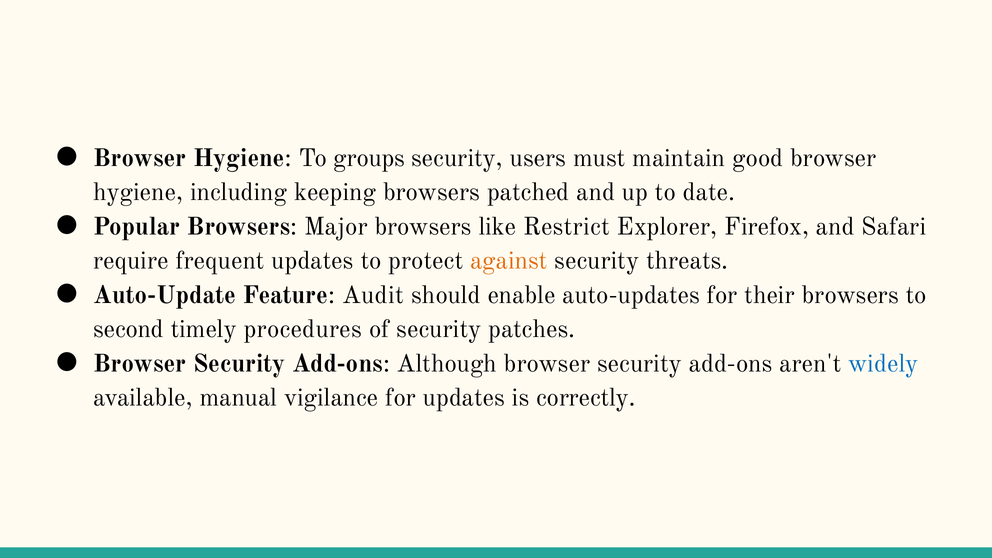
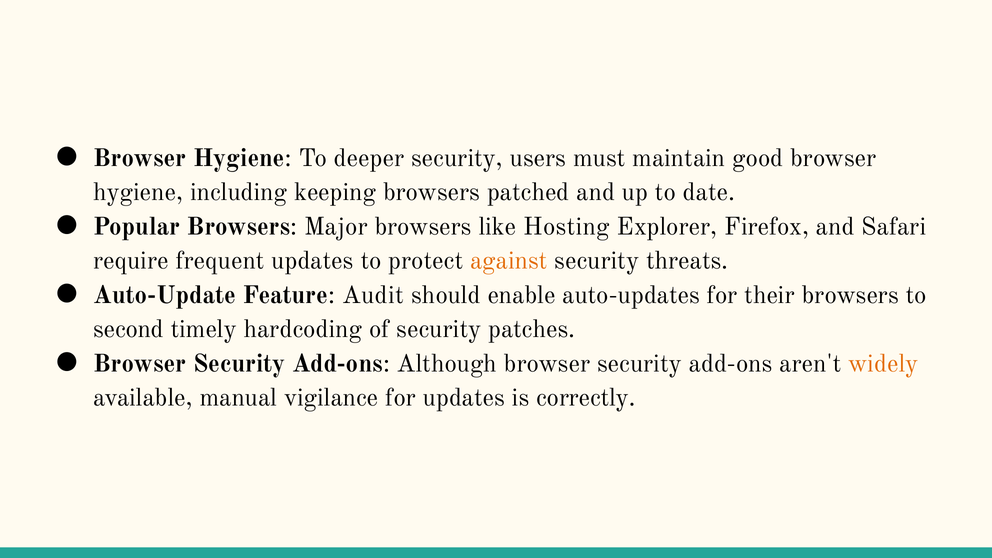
groups: groups -> deeper (369, 158)
Restrict: Restrict -> Hosting (567, 226)
procedures: procedures -> hardcoding (303, 329)
widely colour: blue -> orange (883, 363)
